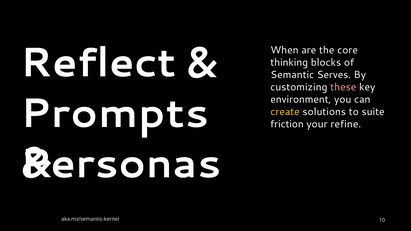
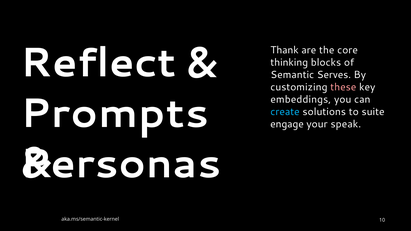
When: When -> Thank (285, 50)
environment: environment -> embeddings (301, 99)
create colour: yellow -> light blue (285, 112)
friction: friction -> engage (287, 124)
refine: refine -> speak (346, 124)
